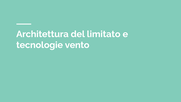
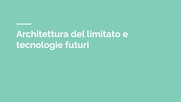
vento: vento -> futuri (77, 45)
